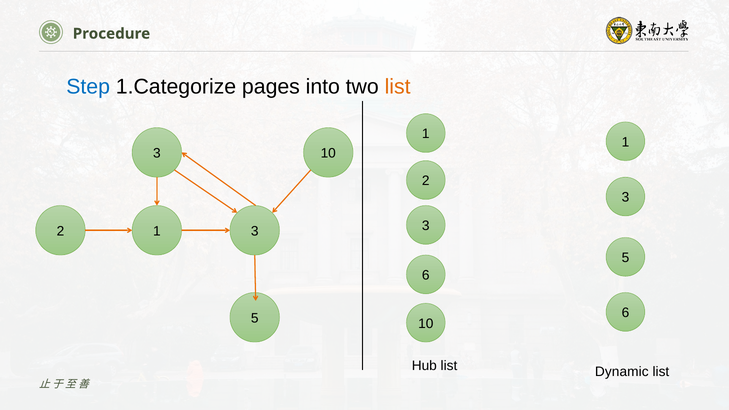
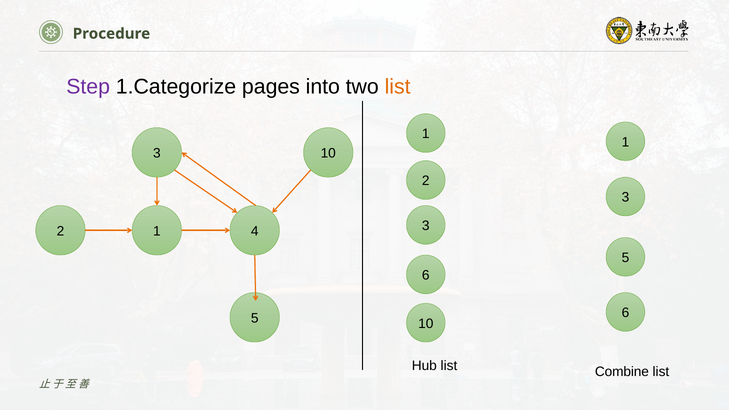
Step colour: blue -> purple (88, 87)
3: 3 -> 4 (255, 231)
Dynamic: Dynamic -> Combine (622, 372)
